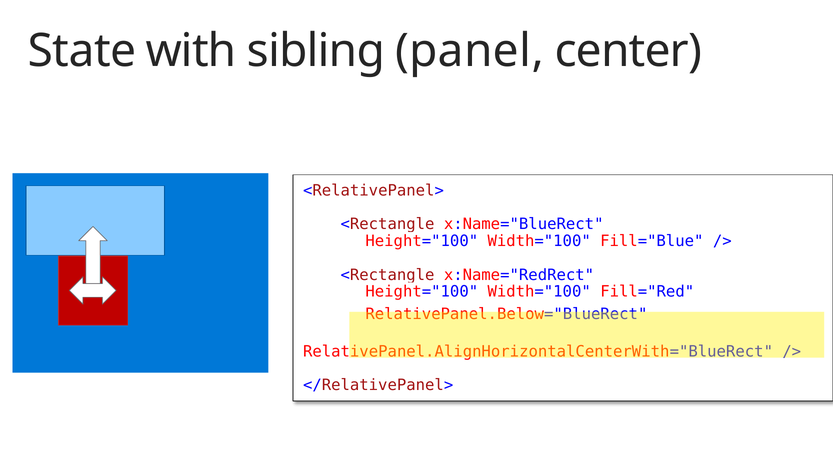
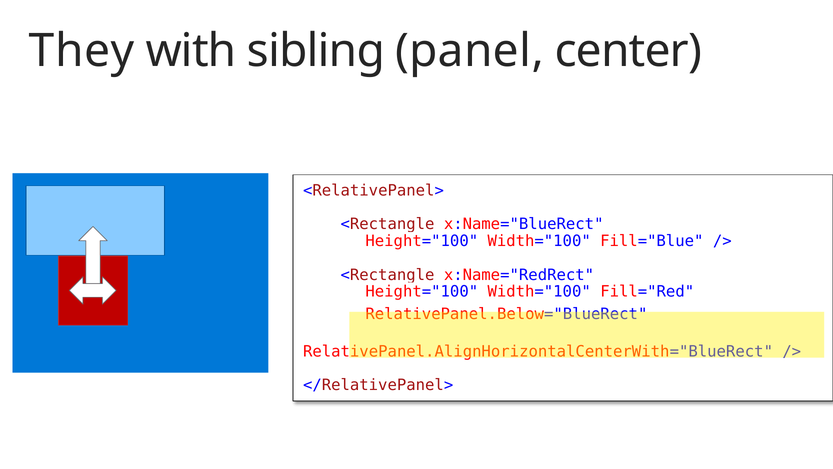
State: State -> They (82, 51)
